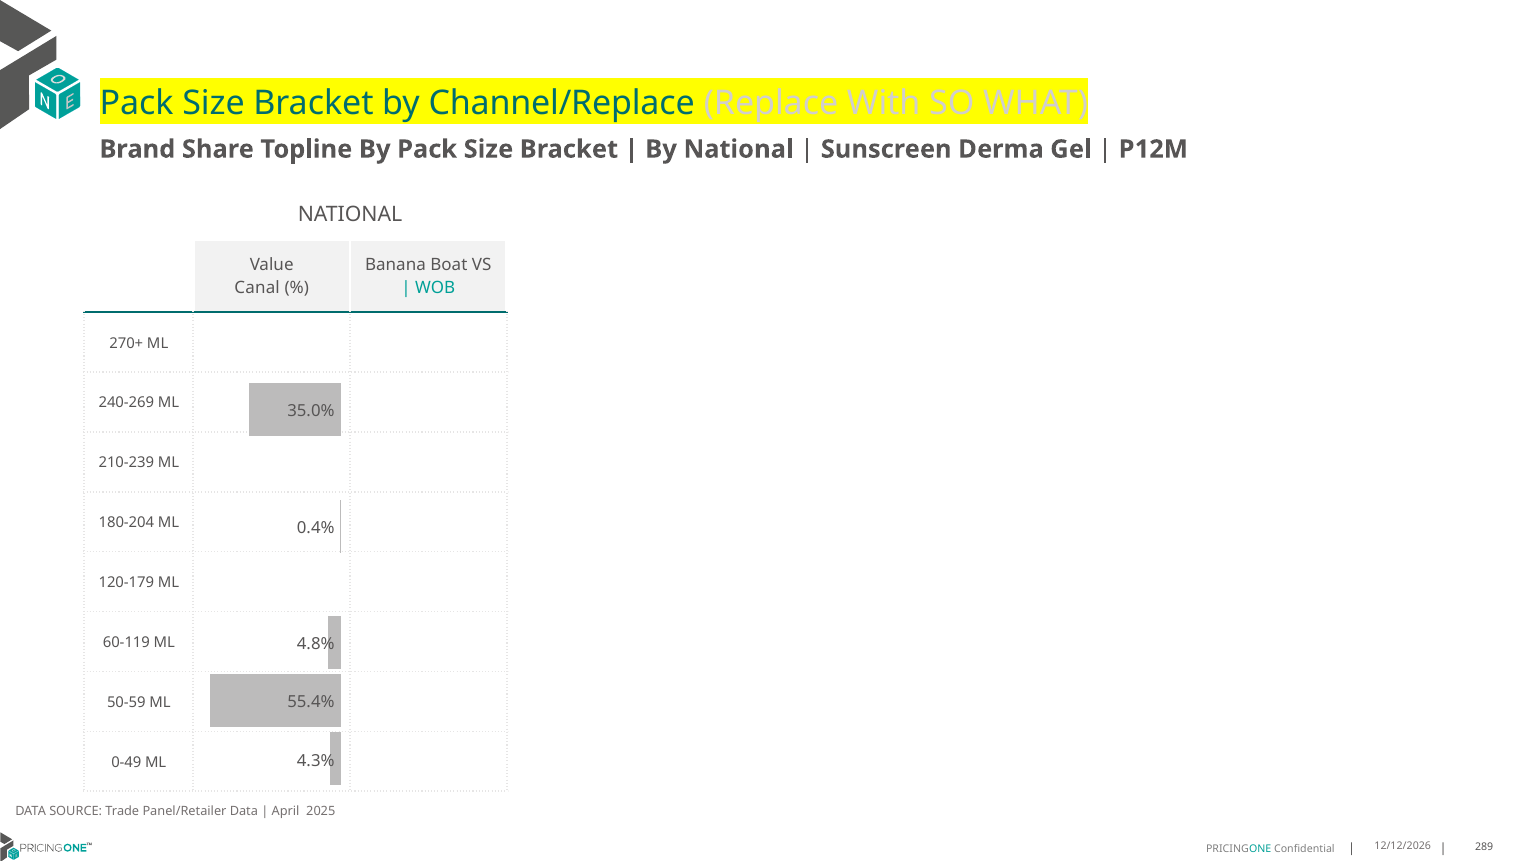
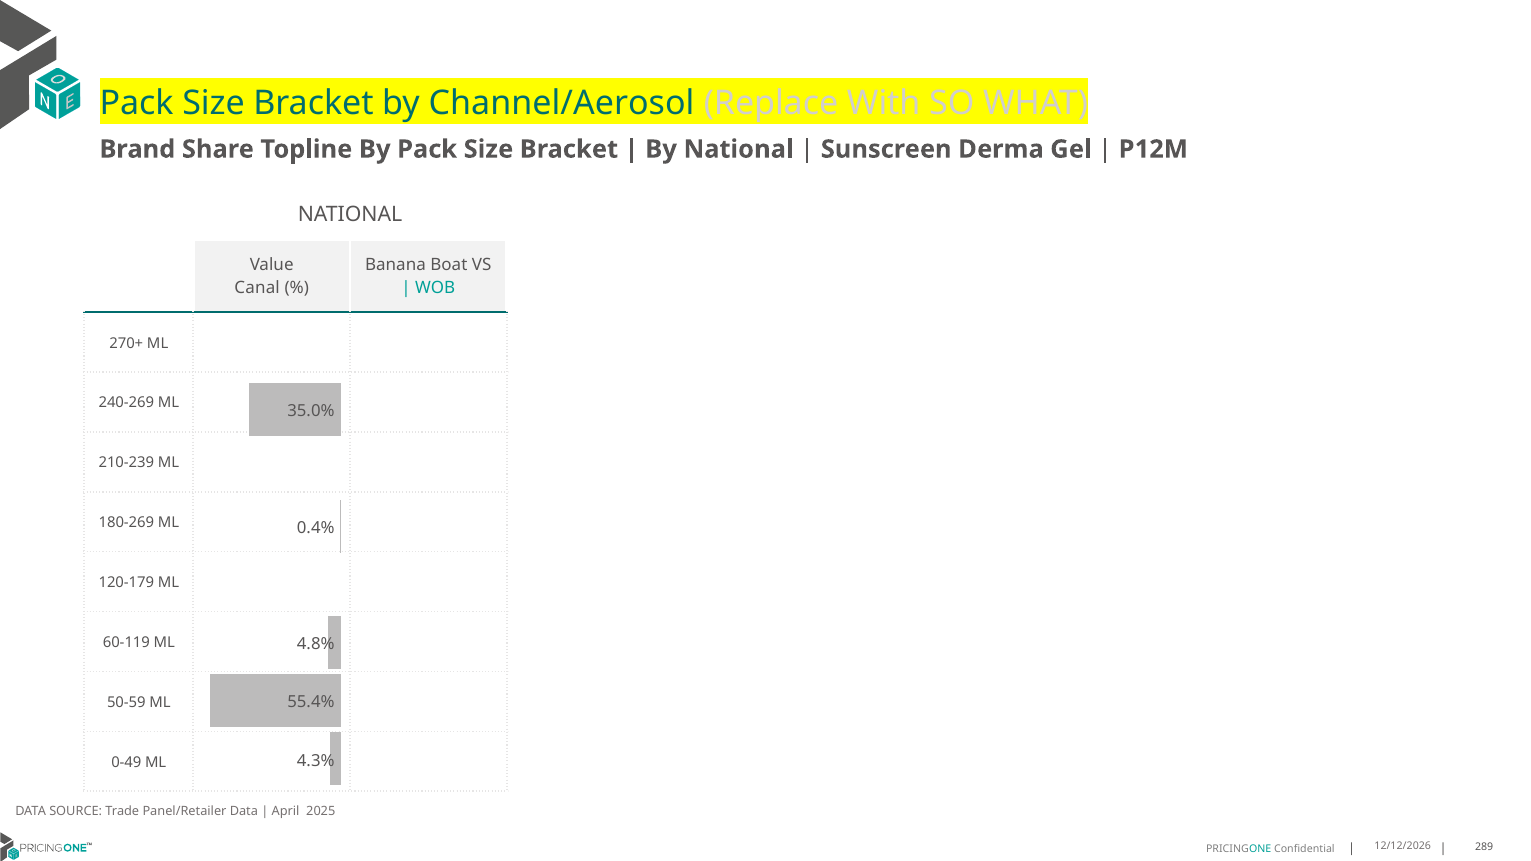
Channel/Replace: Channel/Replace -> Channel/Aerosol (562, 103)
180-204: 180-204 -> 180-269 (126, 523)
